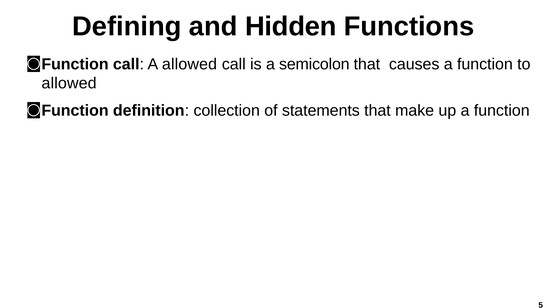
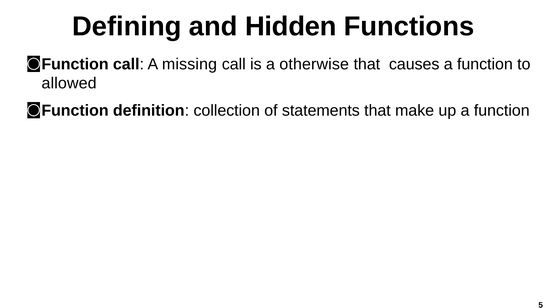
A allowed: allowed -> missing (189, 64)
semicolon: semicolon -> otherwise (314, 64)
